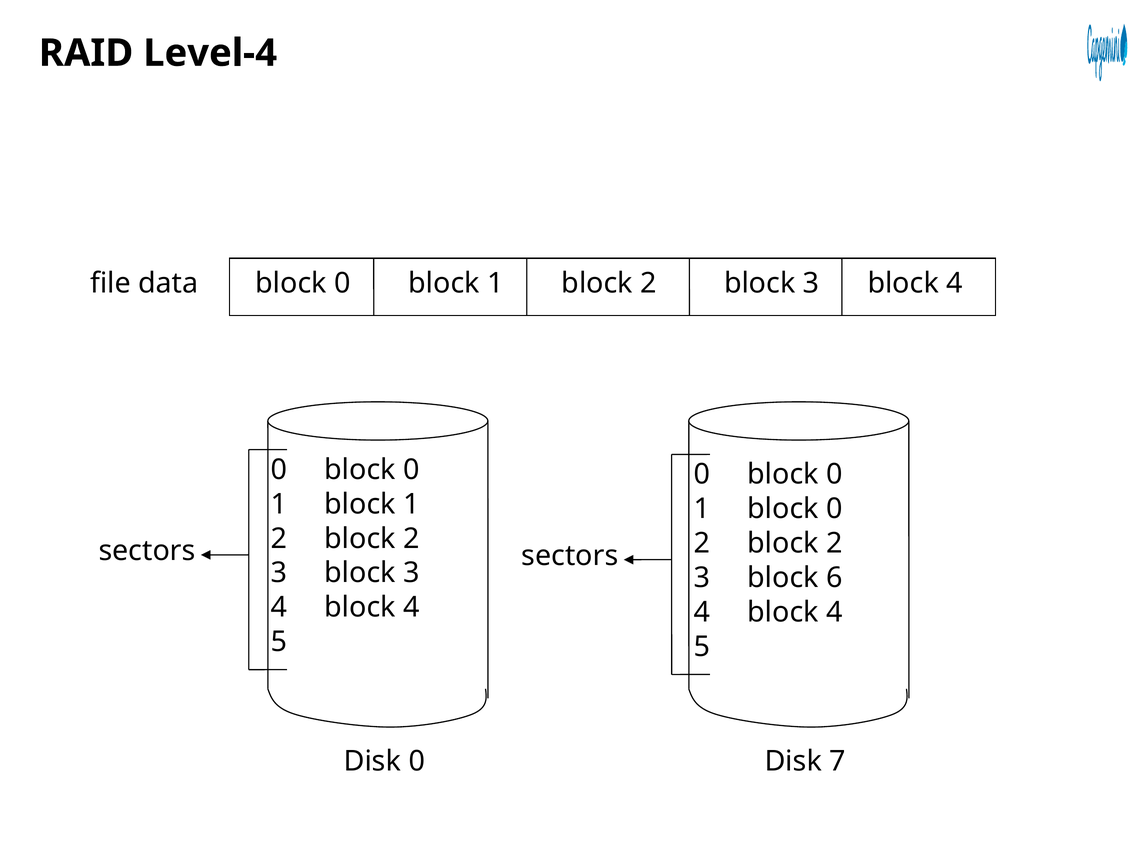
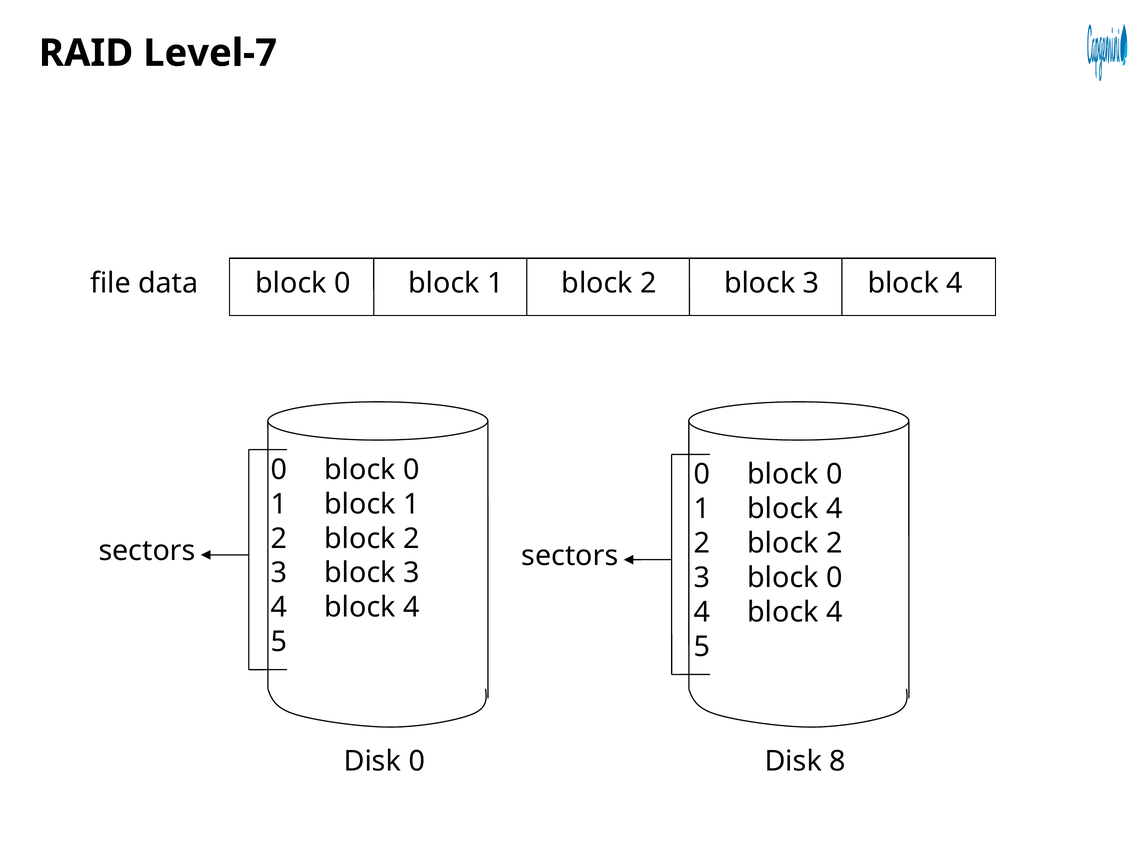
Level-4: Level-4 -> Level-7 (210, 53)
0: 0 -> 4 (834, 509)
3 block 6: 6 -> 0 (834, 578)
7: 7 -> 8 (838, 761)
